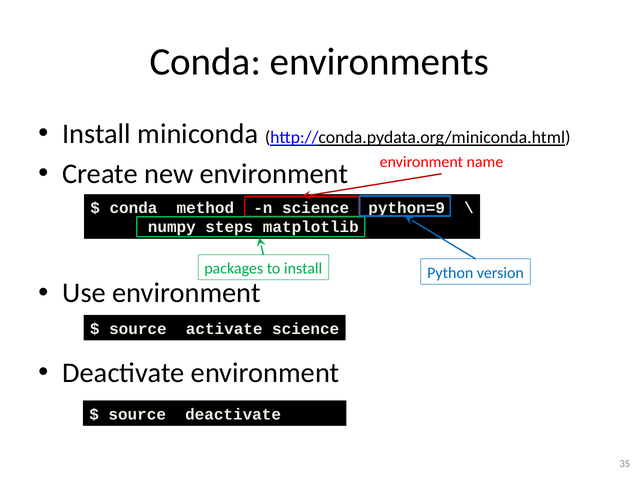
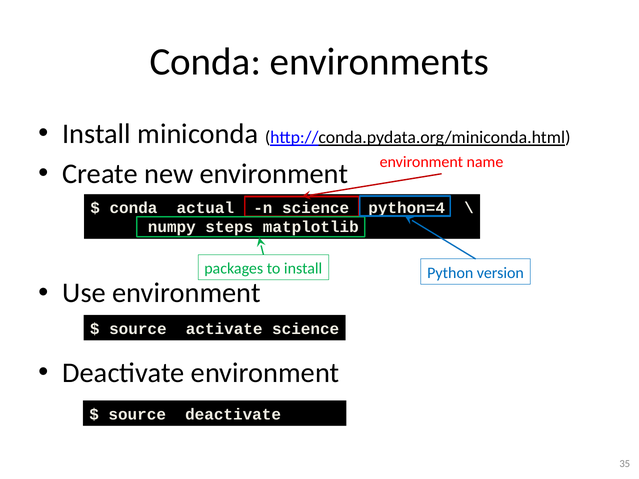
method: method -> actual (205, 208)
python=9: python=9 -> python=4 (407, 208)
